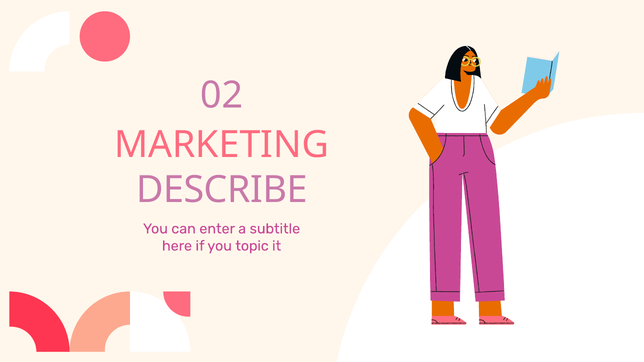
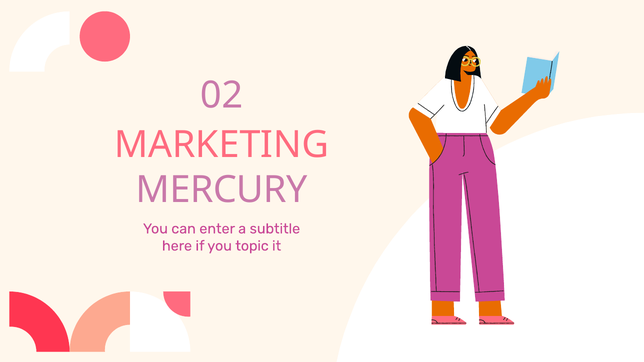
DESCRIBE: DESCRIBE -> MERCURY (222, 190)
